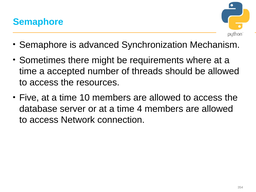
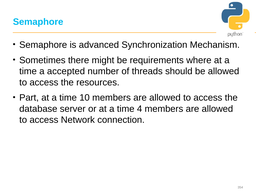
Five: Five -> Part (29, 98)
